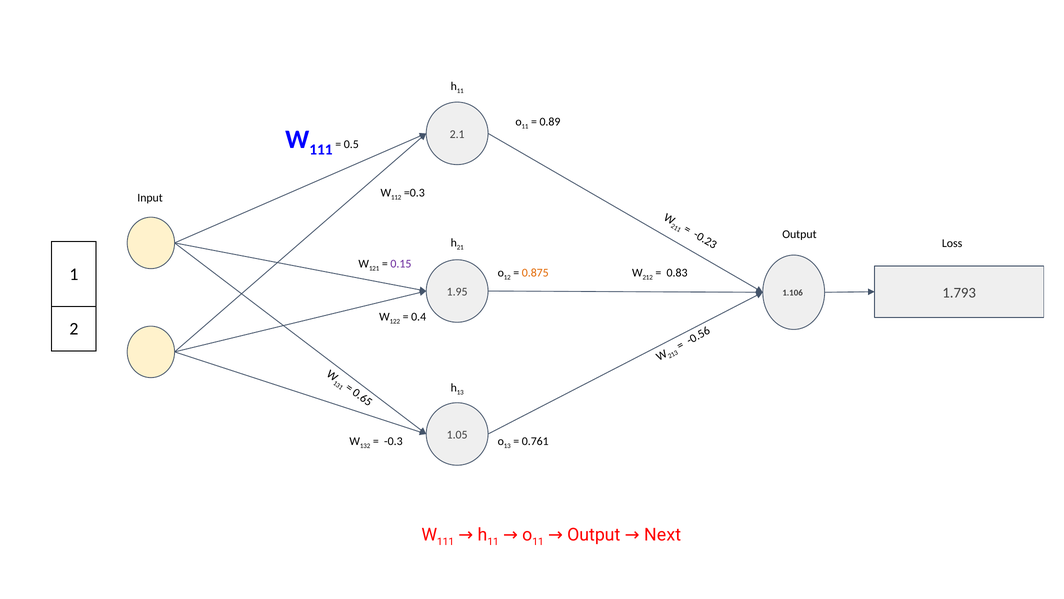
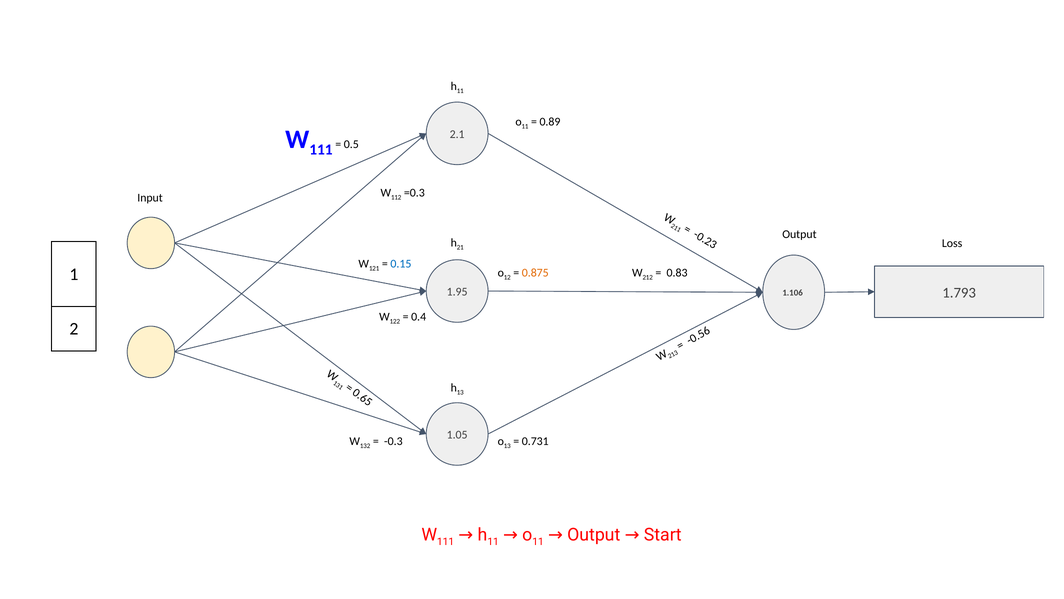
0.15 colour: purple -> blue (401, 264)
0.761: 0.761 -> 0.731 (535, 441)
Next: Next -> Start (663, 534)
